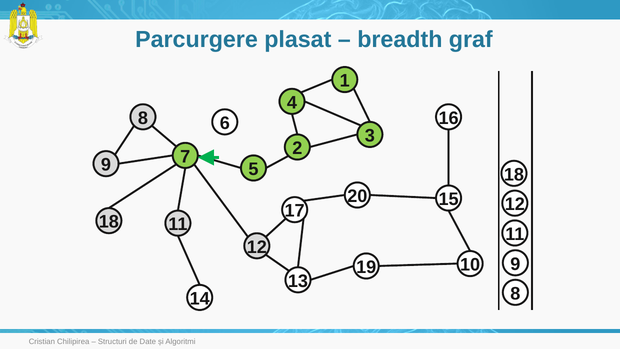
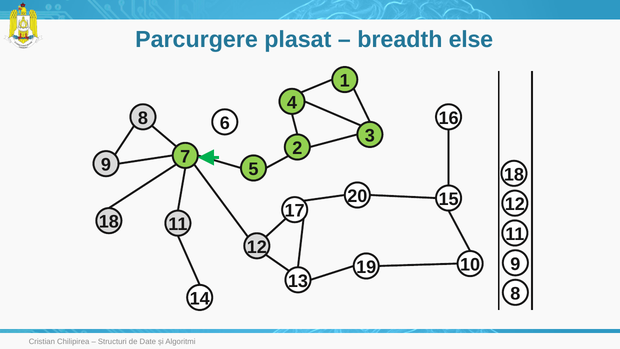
graf: graf -> else (471, 39)
